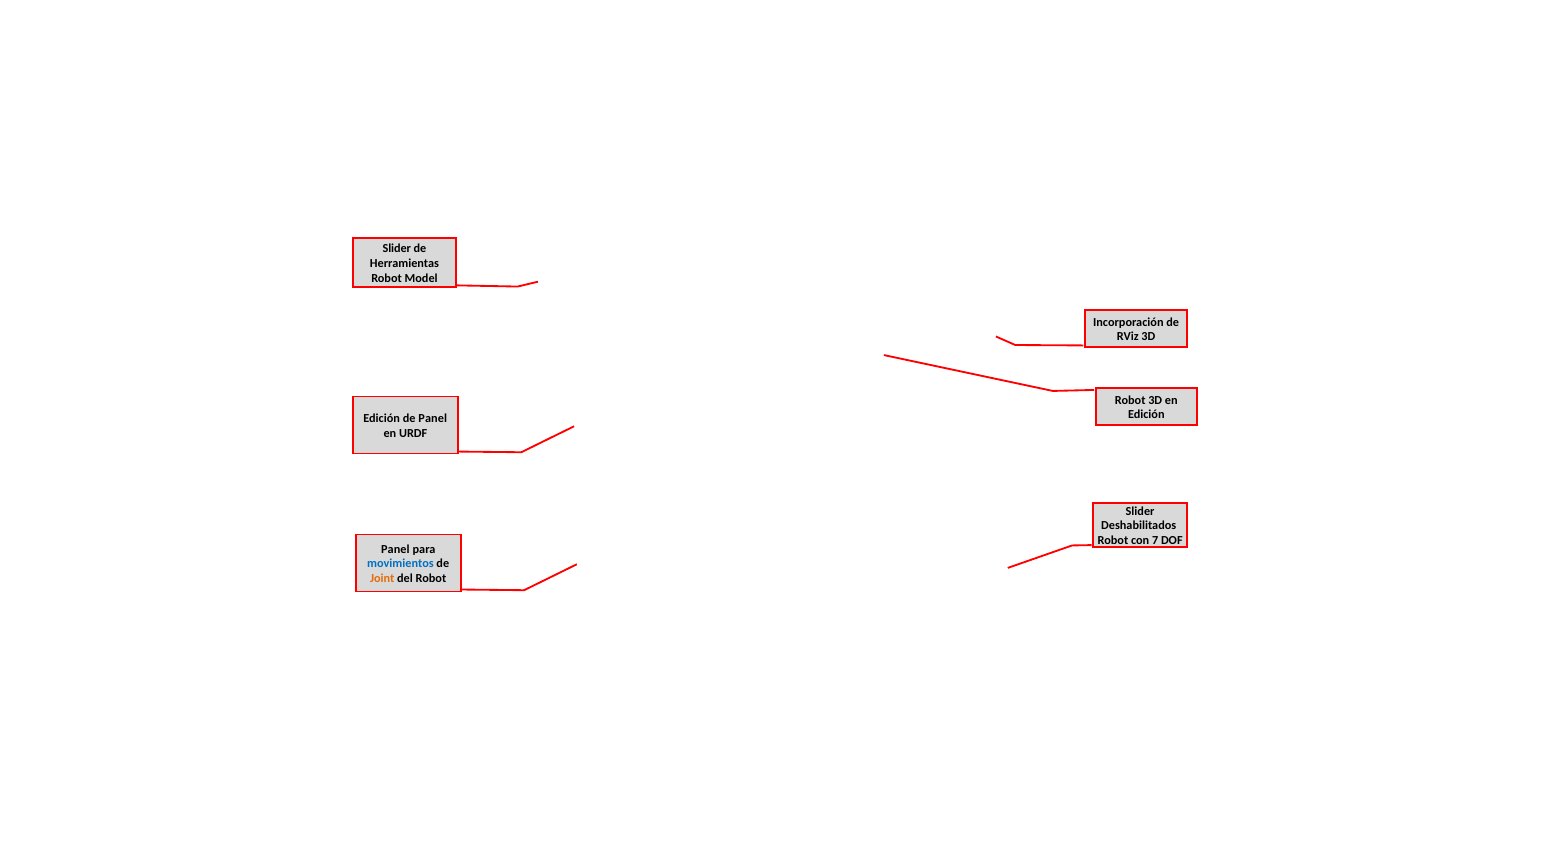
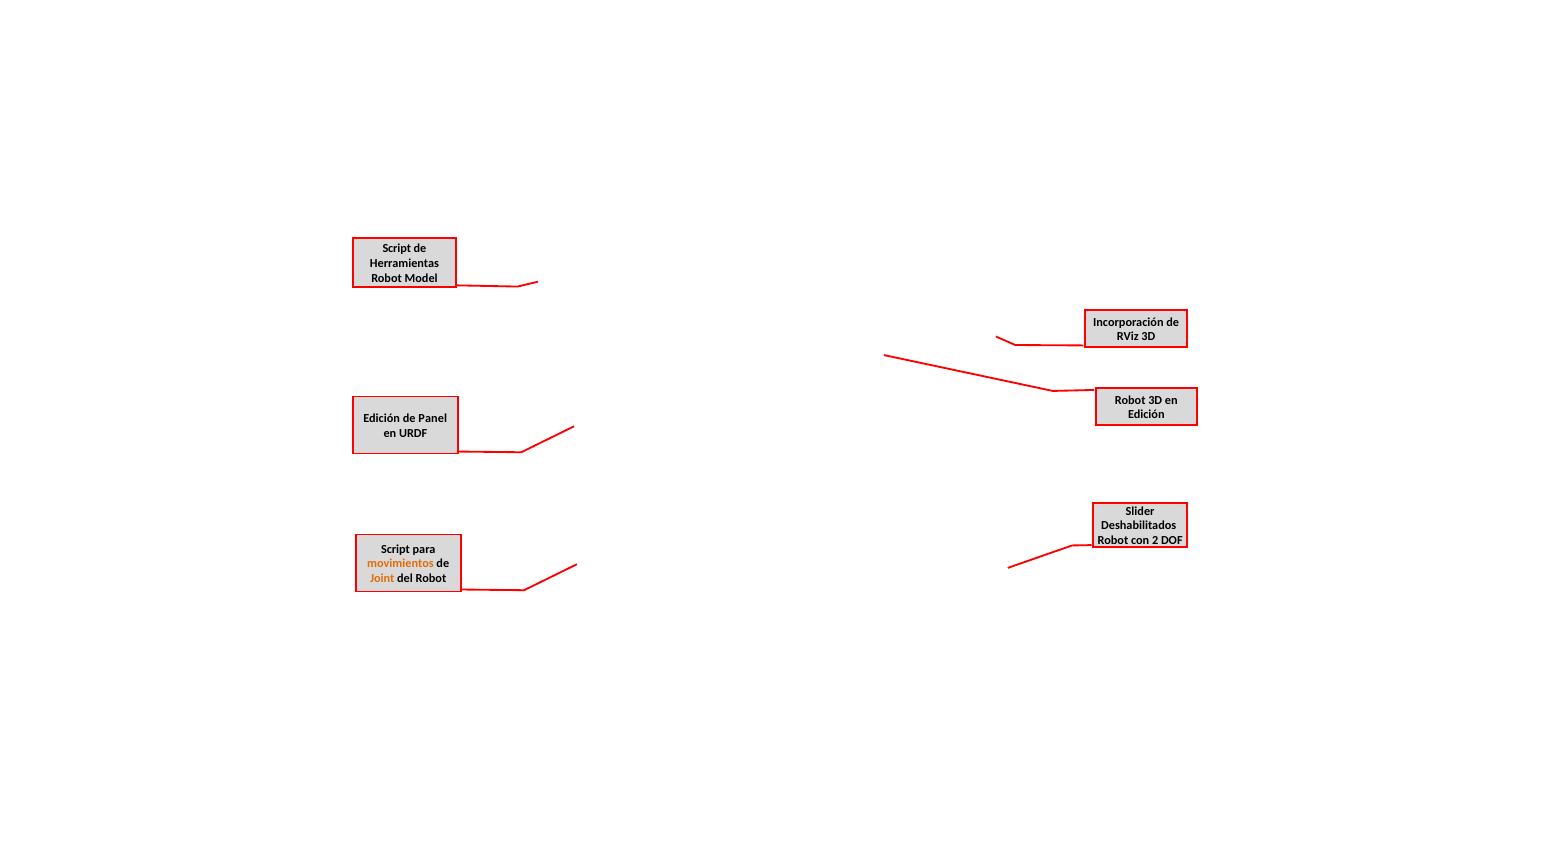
Slider: Slider -> Script (397, 249)
7: 7 -> 2 (1155, 540)
Panel: Panel -> Script (395, 549)
movimientos colour: blue -> orange (400, 564)
